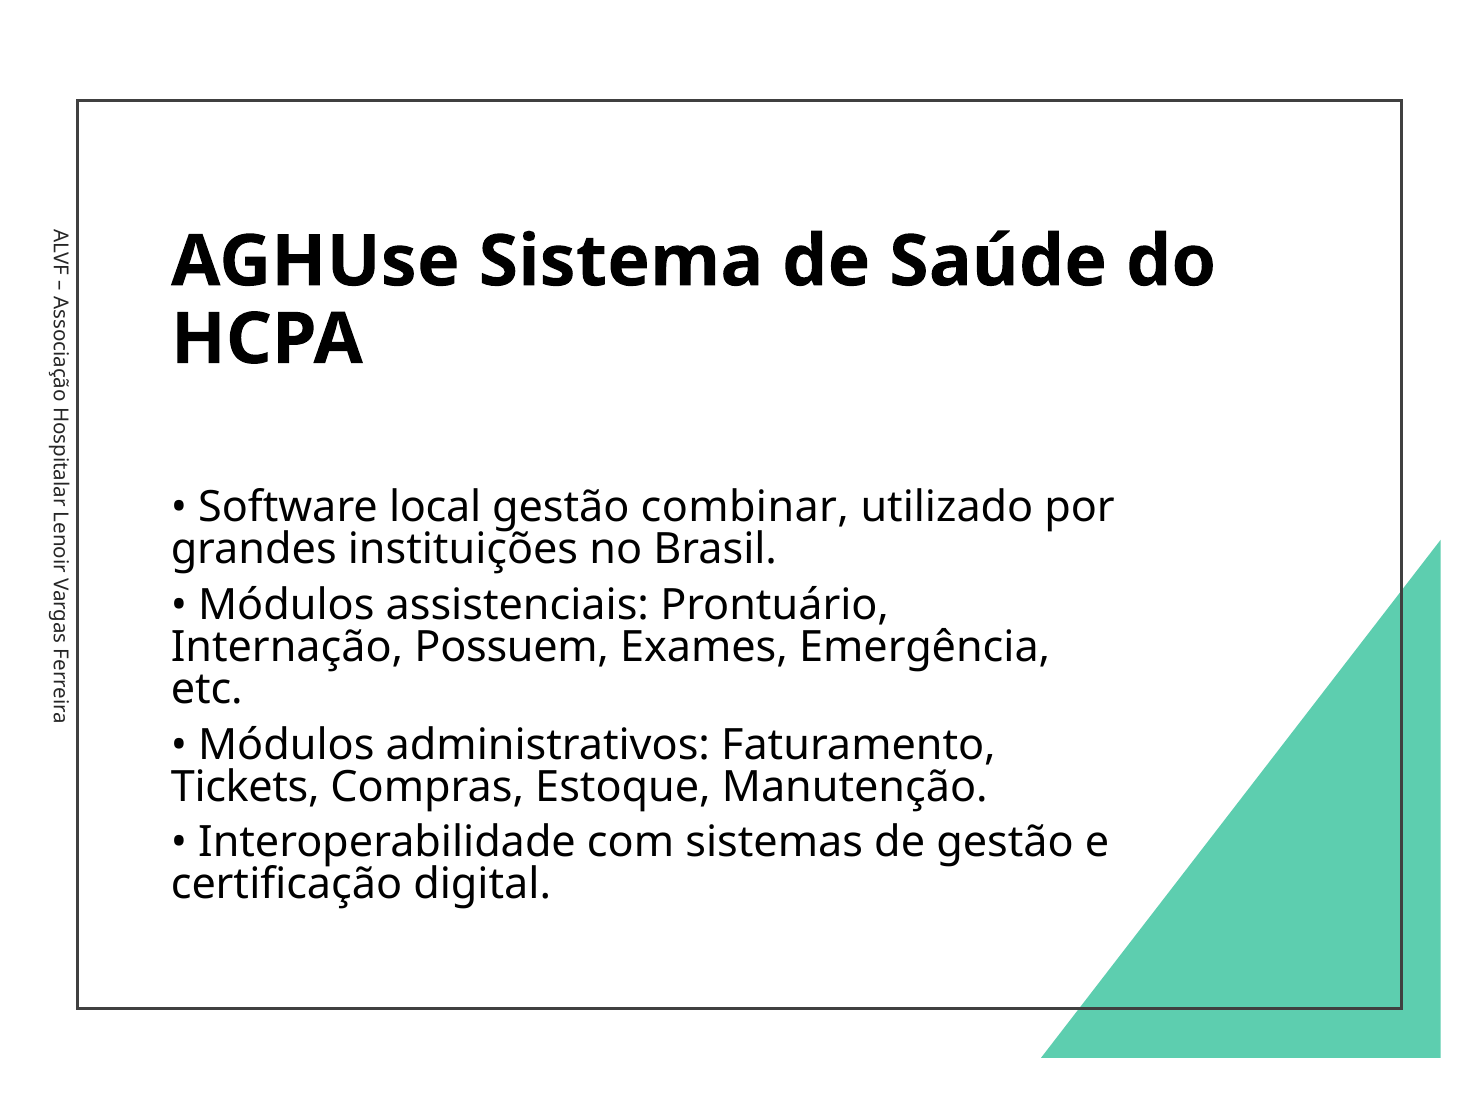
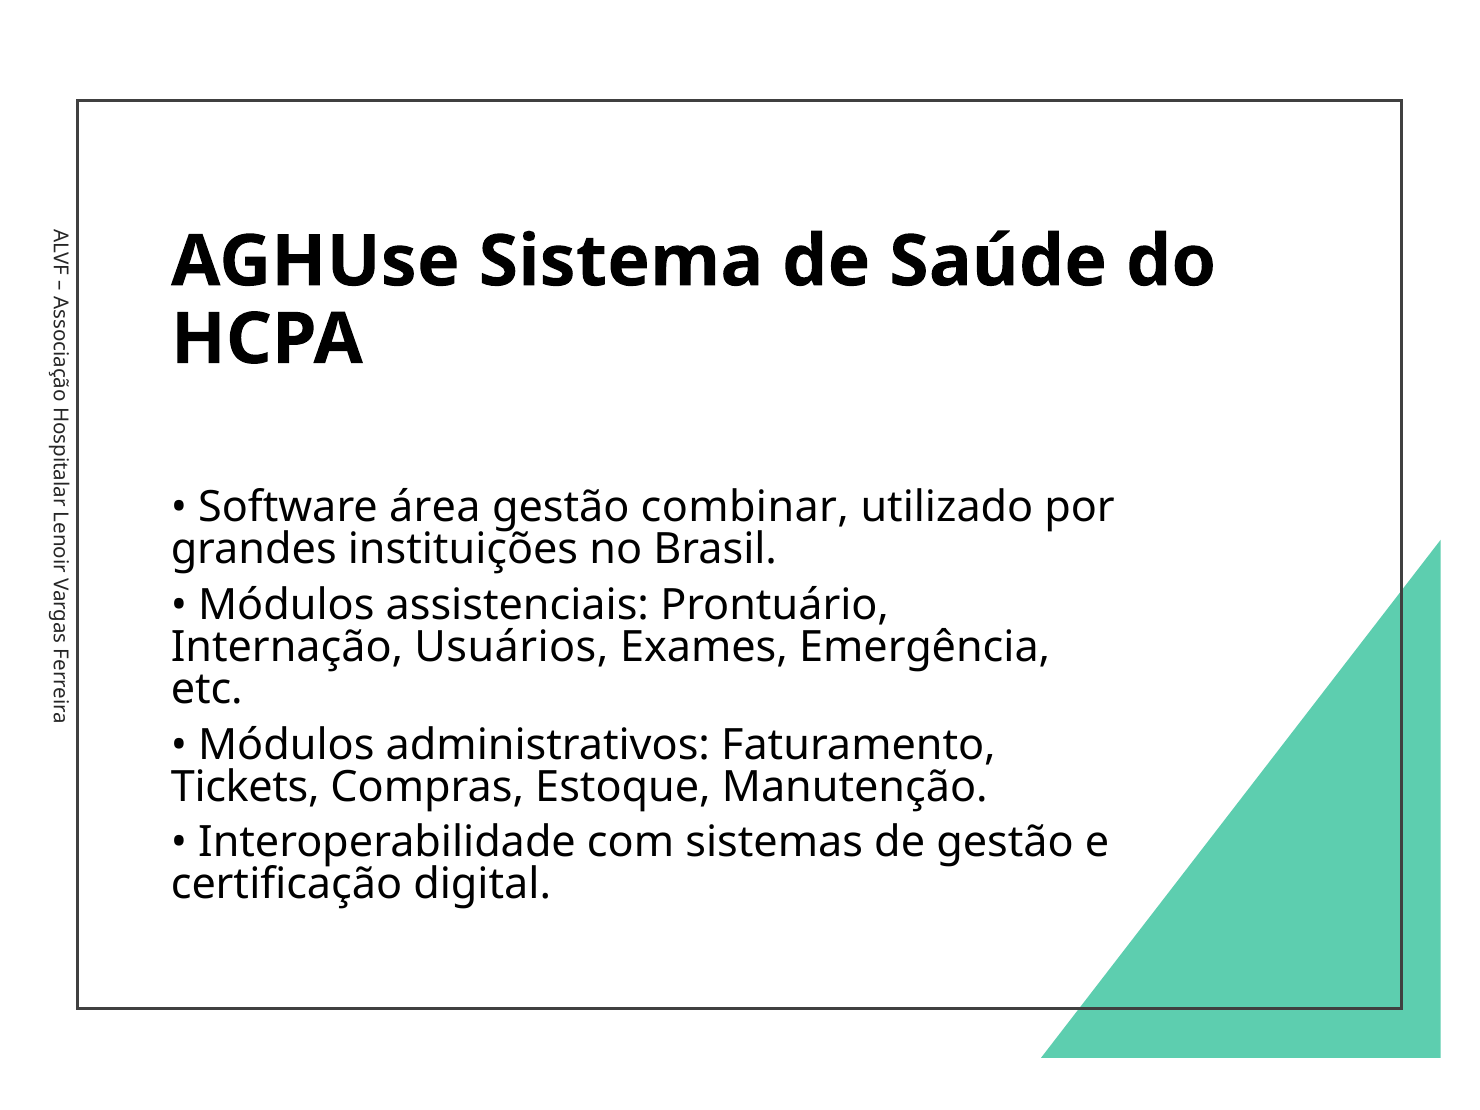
local: local -> área (435, 507)
Possuem: Possuem -> Usuários (511, 647)
